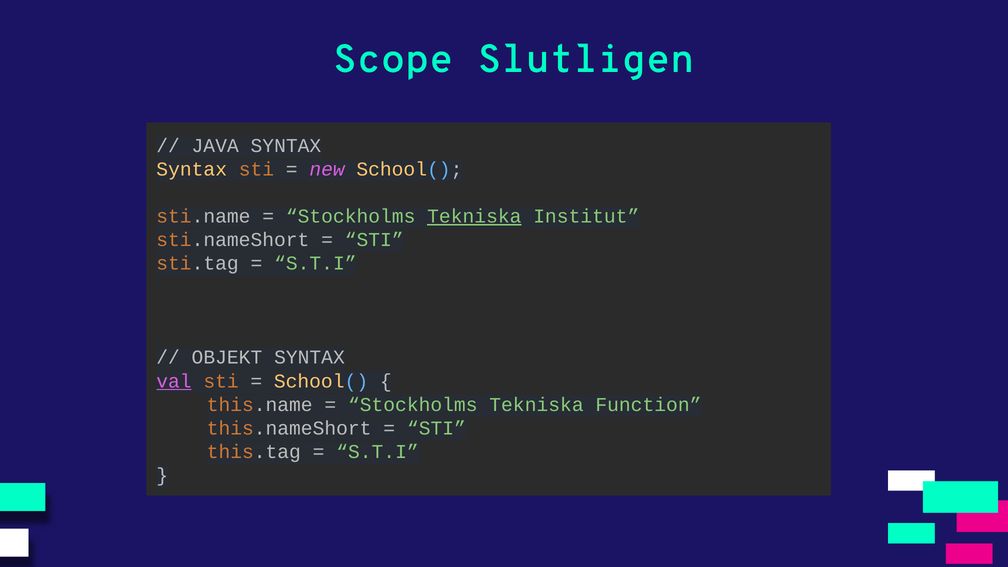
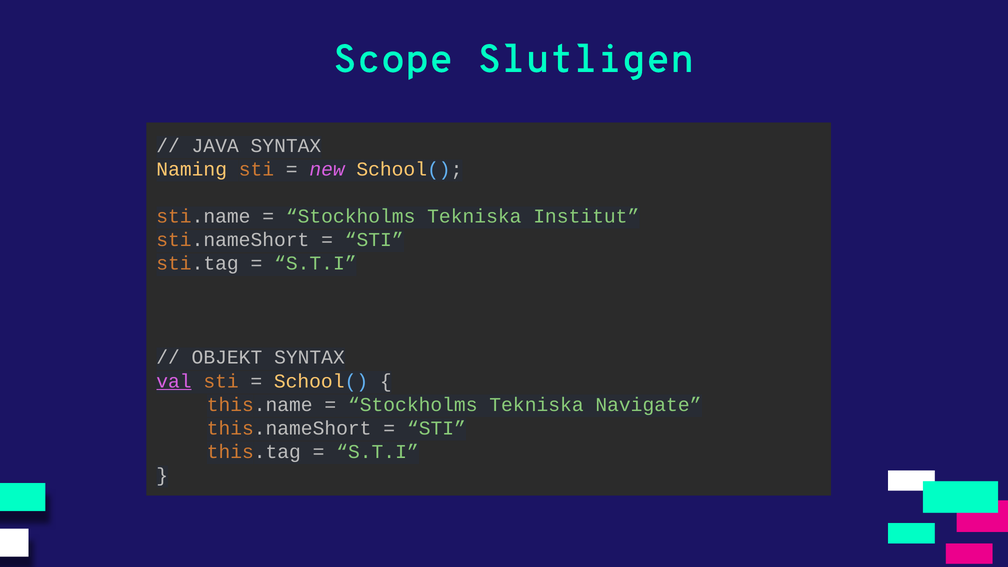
Syntax: Syntax -> Naming (192, 169)
Tekniska underline: present -> none (474, 216)
Function: Function -> Navigate (648, 405)
